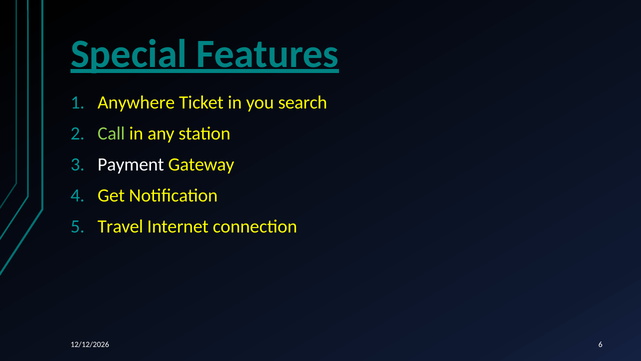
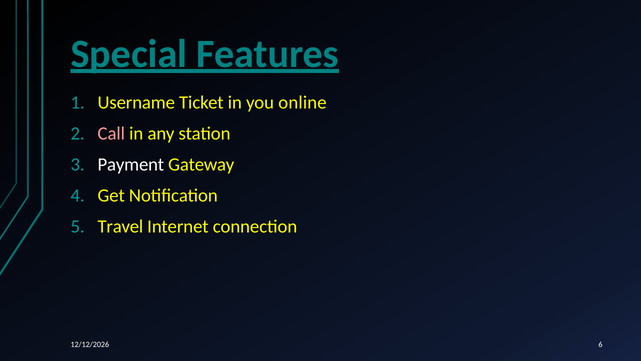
Anywhere: Anywhere -> Username (136, 103)
search: search -> online (303, 103)
Call colour: light green -> pink (111, 134)
